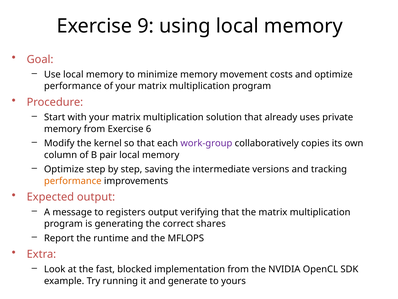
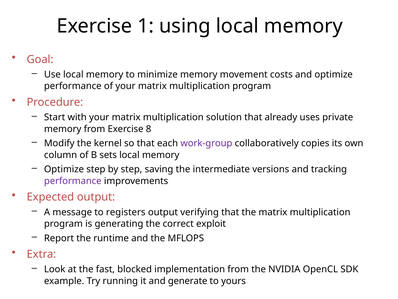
9: 9 -> 1 (146, 26)
6: 6 -> 8 (149, 129)
pair: pair -> sets (108, 155)
performance colour: orange -> purple (73, 181)
shares: shares -> exploit (211, 223)
